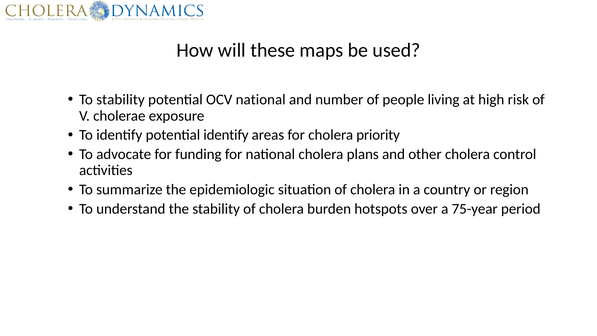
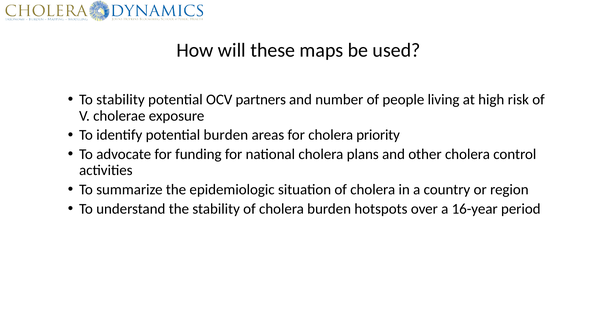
OCV national: national -> partners (261, 100)
potential identify: identify -> burden (226, 135)
75-year: 75-year -> 16-year (475, 209)
